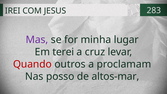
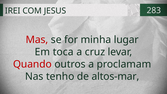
Mas colour: purple -> red (37, 40)
terei: terei -> toca (63, 52)
posso: posso -> tenho (60, 76)
